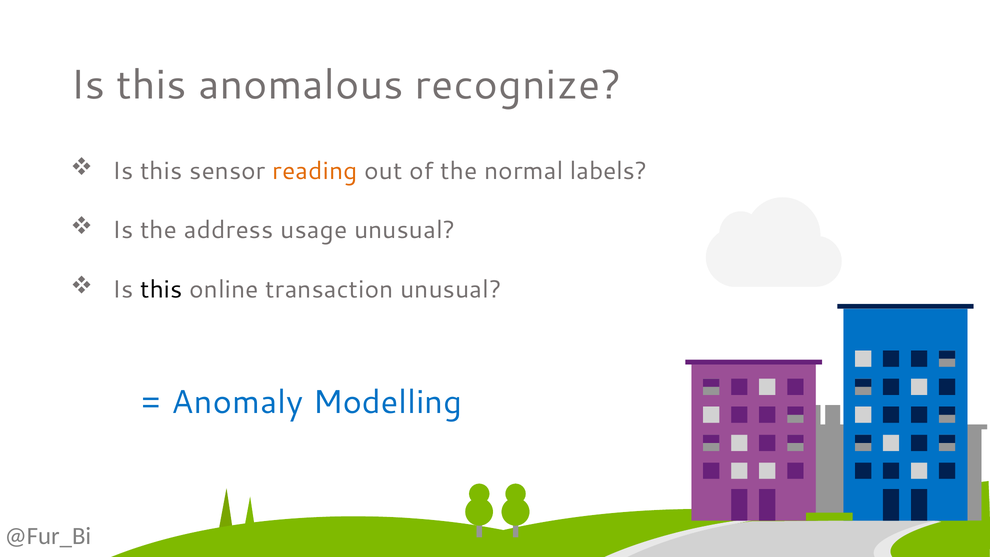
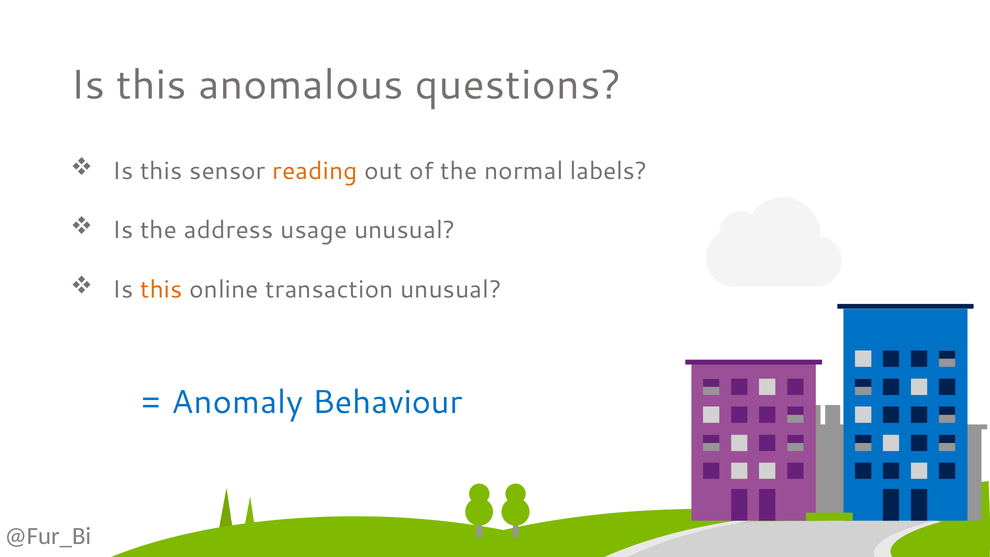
recognize: recognize -> questions (518, 85)
this colour: black -> orange (161, 290)
Modelling: Modelling -> Behaviour (387, 402)
